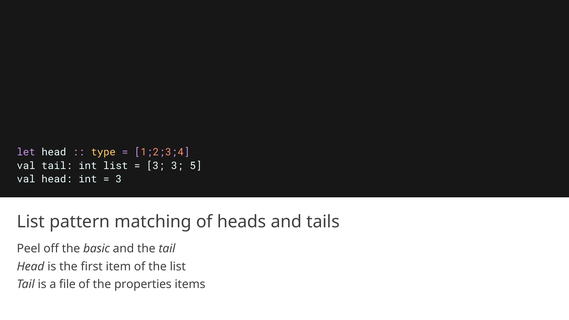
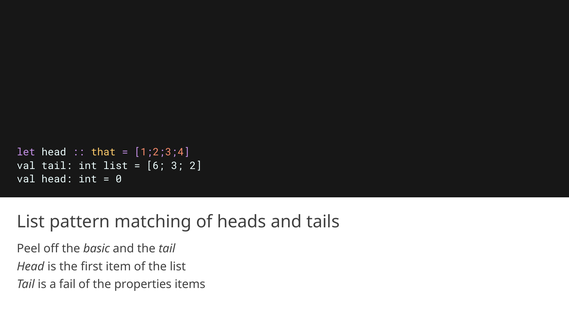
type: type -> that (103, 152)
3: 3 -> 6 (156, 166)
5: 5 -> 2 (196, 166)
3: 3 -> 0 (119, 179)
file: file -> fail (67, 284)
